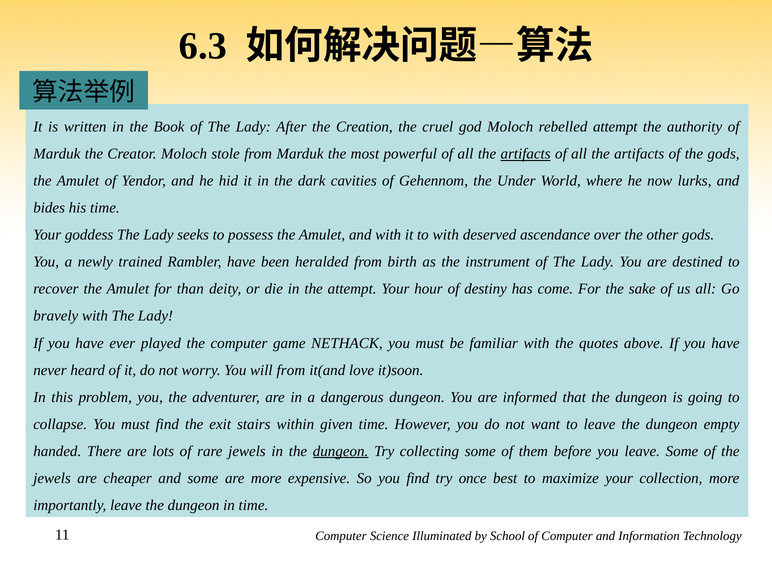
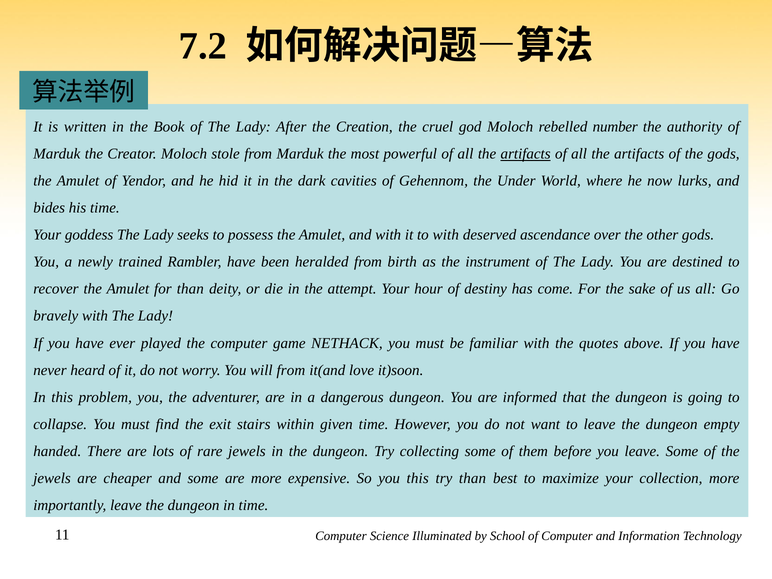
6.3: 6.3 -> 7.2 (203, 46)
rebelled attempt: attempt -> number (615, 127)
dungeon underline: present -> none (341, 451)
you find: find -> this (418, 478)
try once: once -> than (473, 478)
